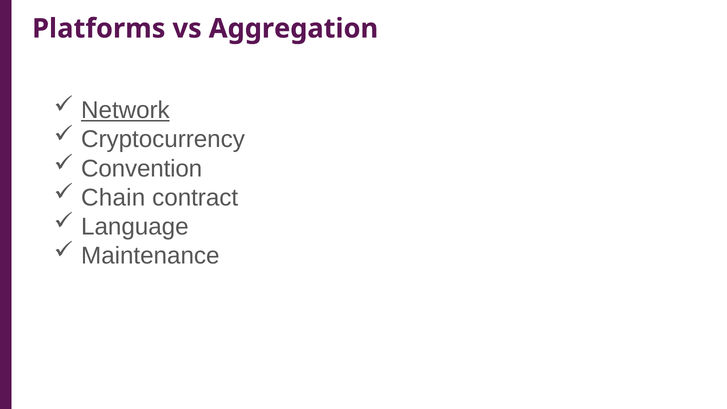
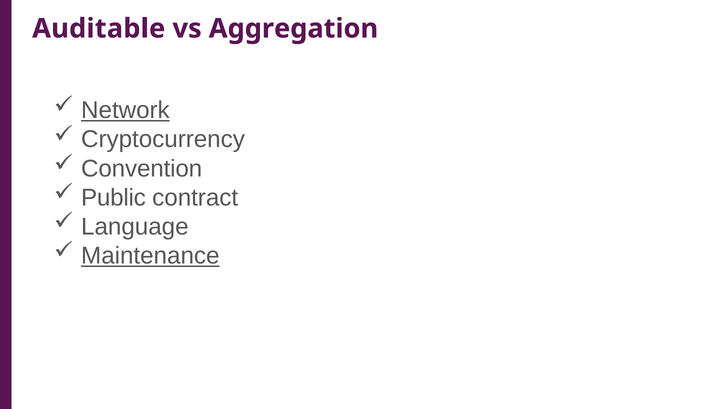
Platforms: Platforms -> Auditable (99, 29)
Chain: Chain -> Public (113, 198)
Maintenance underline: none -> present (150, 256)
